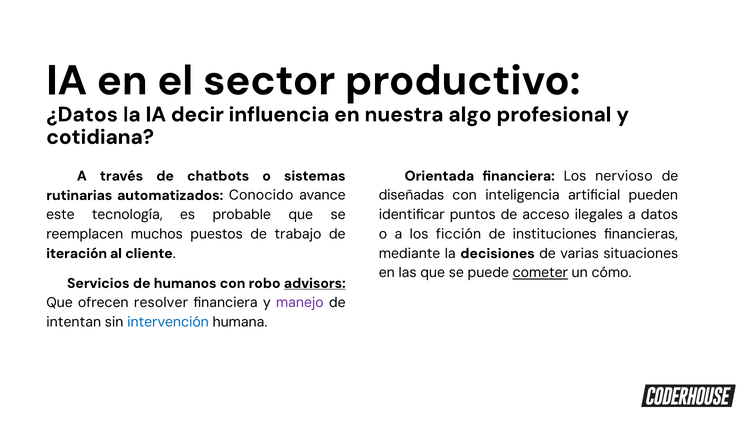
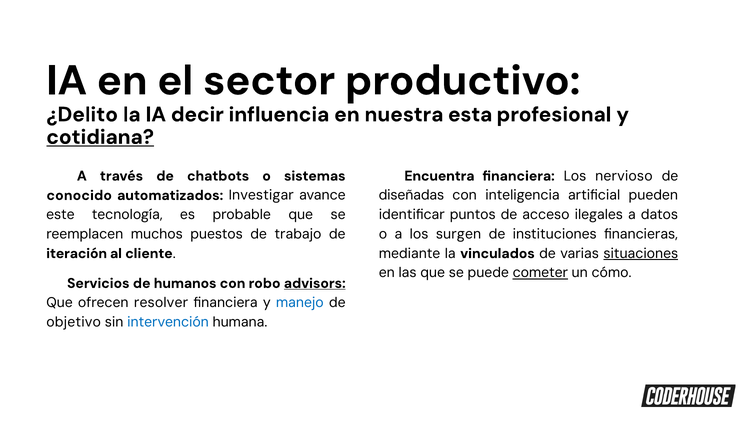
¿Datos: ¿Datos -> ¿Delito (82, 114)
algo: algo -> esta (470, 114)
cotidiana underline: none -> present (100, 137)
Orientada: Orientada -> Encuentra (439, 176)
rutinarias: rutinarias -> conocido (79, 195)
Conocido: Conocido -> Investigar (261, 195)
ficción: ficción -> surgen (459, 234)
decisiones: decisiones -> vinculados (498, 253)
situaciones underline: none -> present (641, 253)
manejo colour: purple -> blue (300, 303)
intentan: intentan -> objetivo (74, 322)
